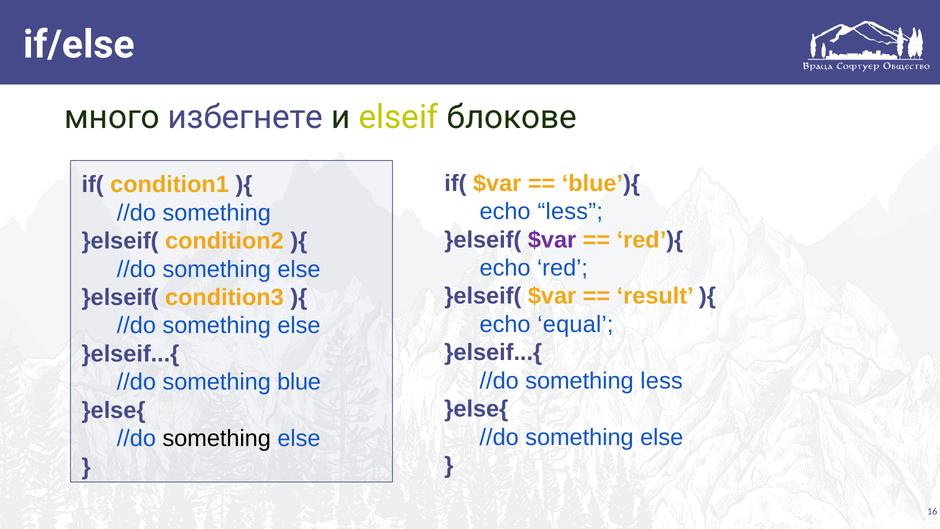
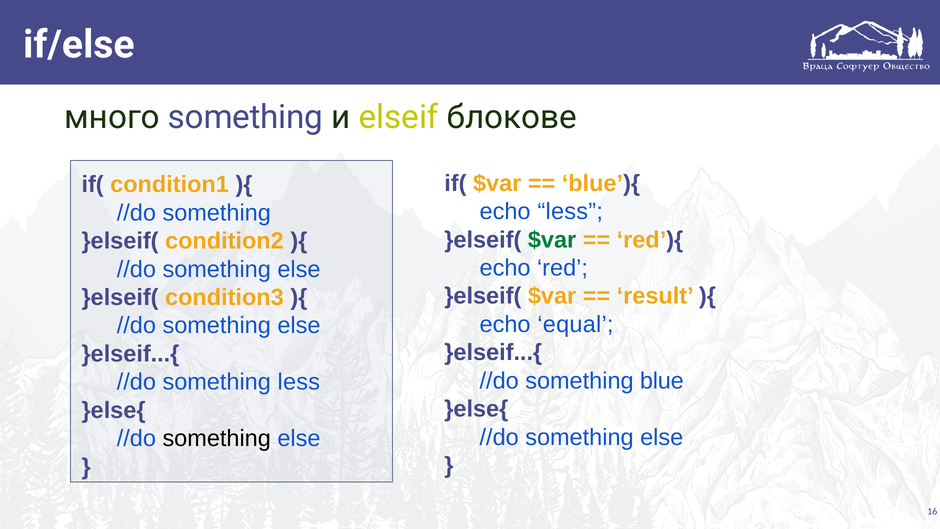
много избегнете: избегнете -> something (246, 117)
$var colour: purple -> green (552, 240)
something less: less -> blue (662, 381)
something blue: blue -> less (299, 382)
